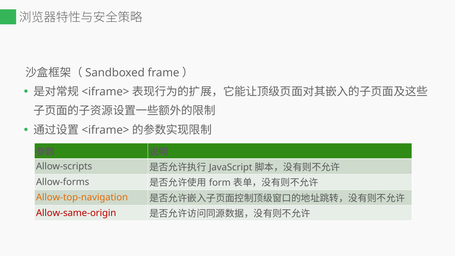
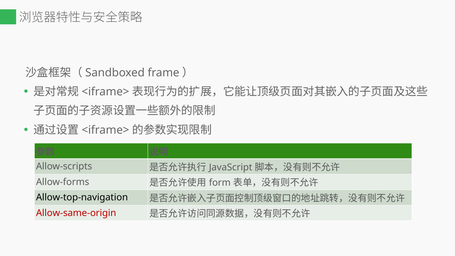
Allow-top-navigation colour: orange -> black (82, 197)
